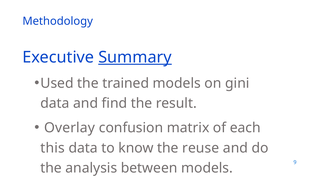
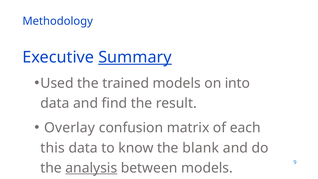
gini: gini -> into (237, 83)
reuse: reuse -> blank (201, 148)
analysis underline: none -> present (91, 168)
